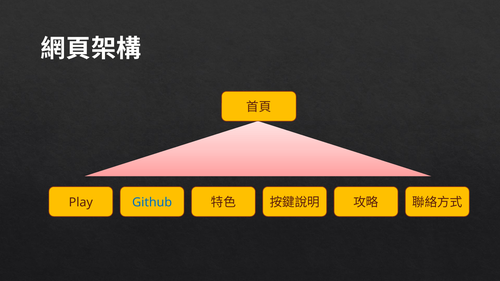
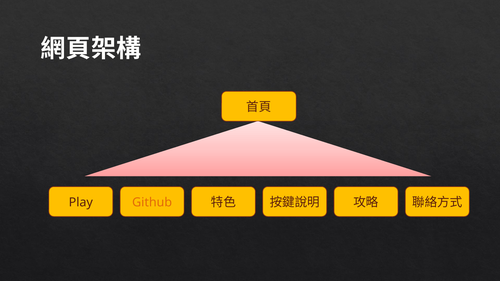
Github colour: blue -> orange (152, 203)
